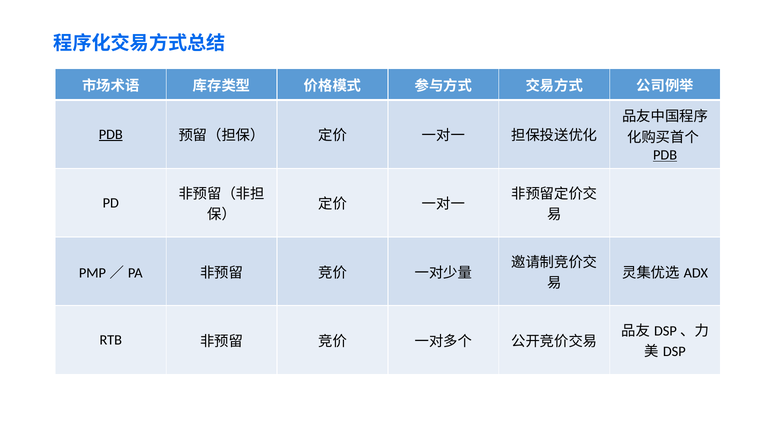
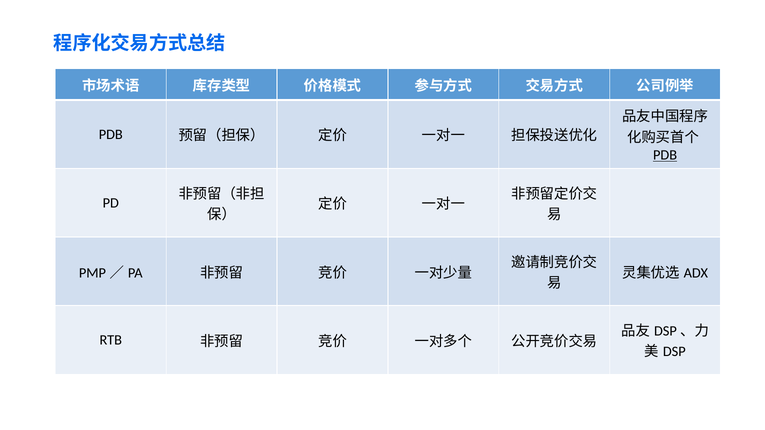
PDB underline: present -> none (111, 134)
